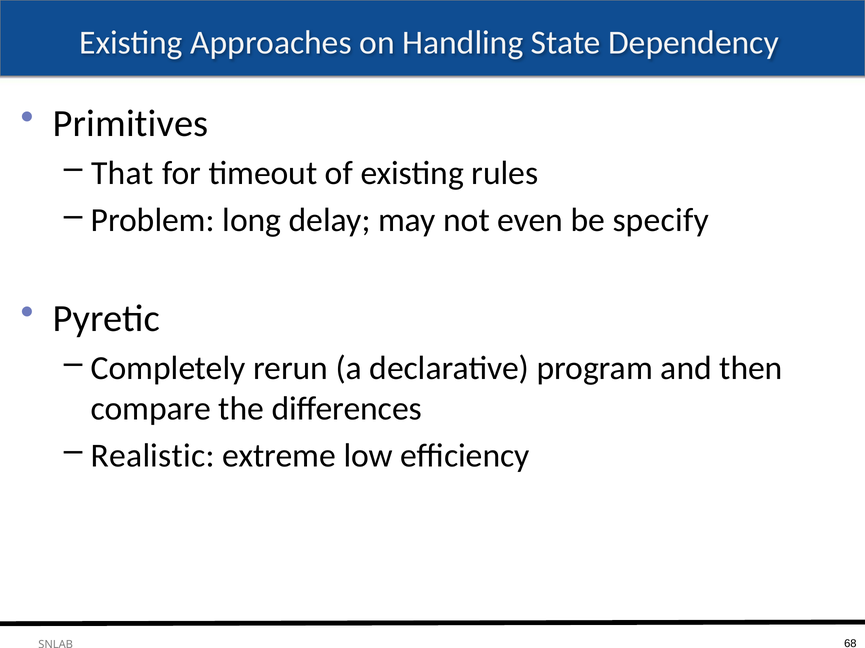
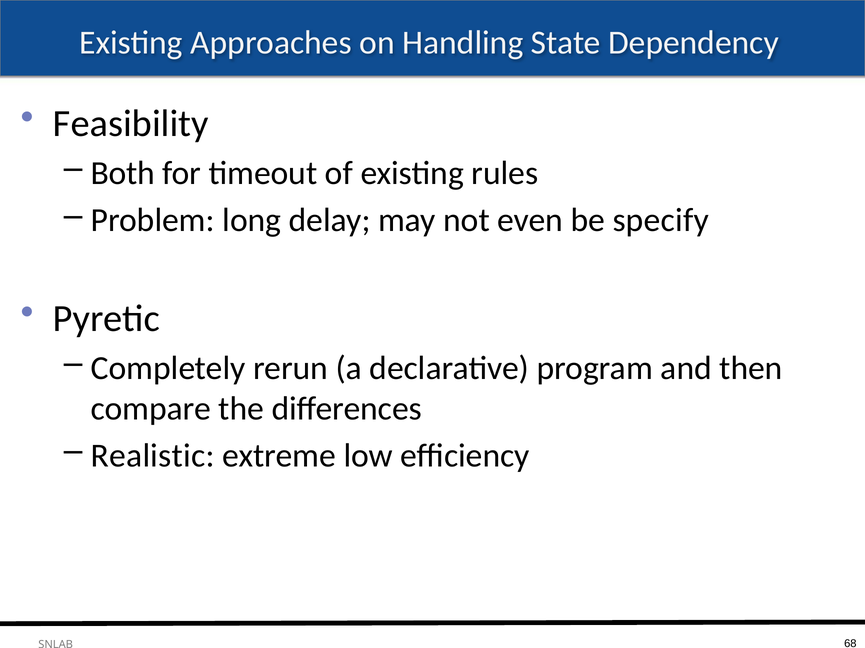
Primitives: Primitives -> Feasibility (131, 124)
That: That -> Both (123, 173)
